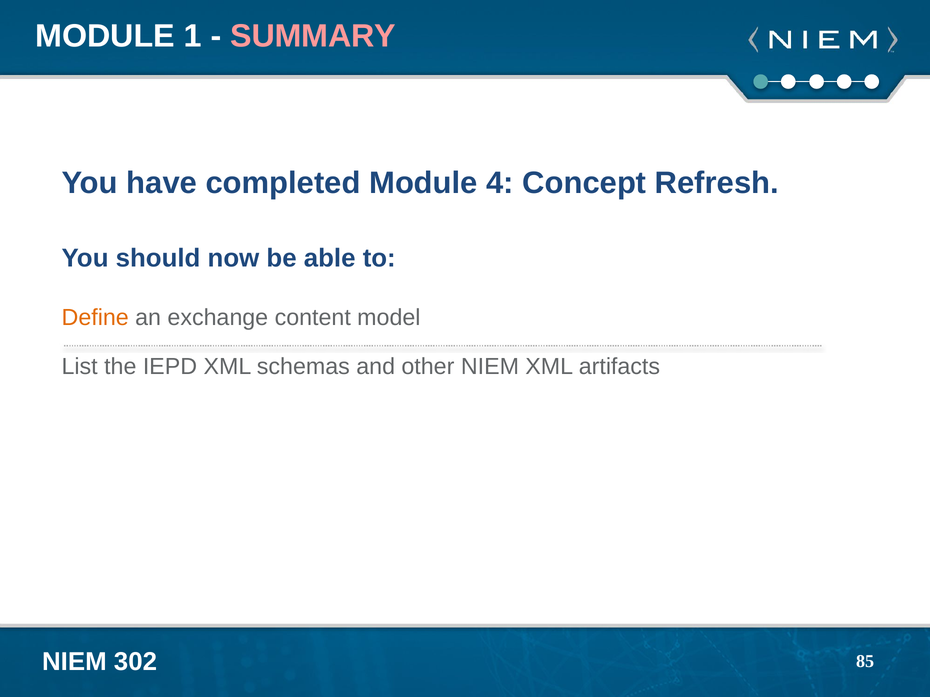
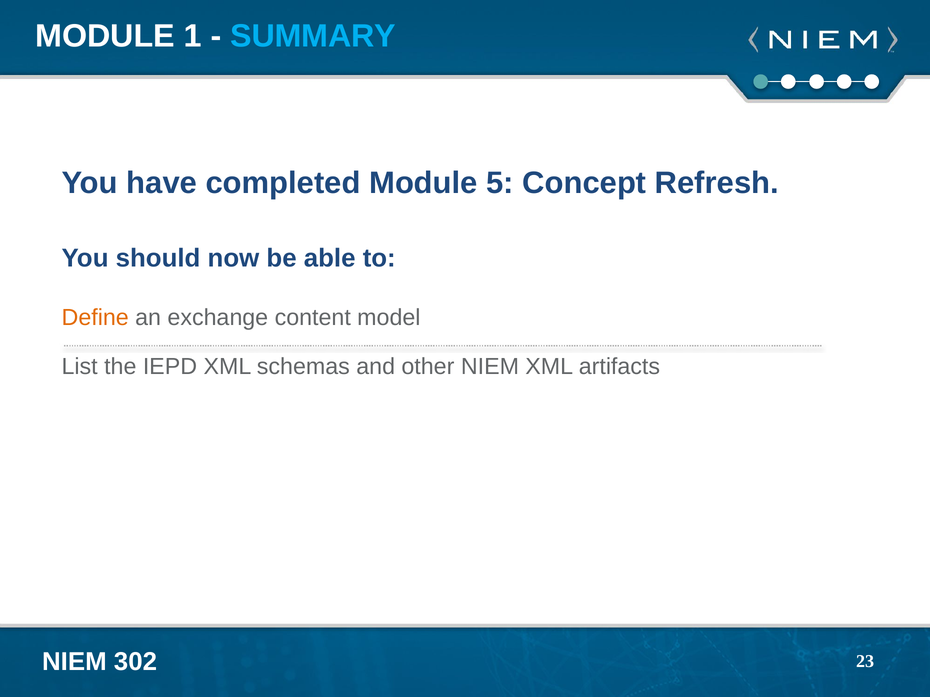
SUMMARY colour: pink -> light blue (313, 36)
4: 4 -> 5 (500, 183)
85: 85 -> 23 (865, 662)
